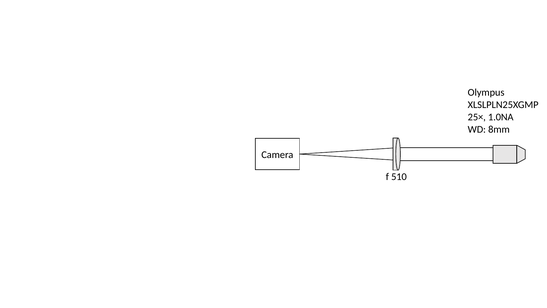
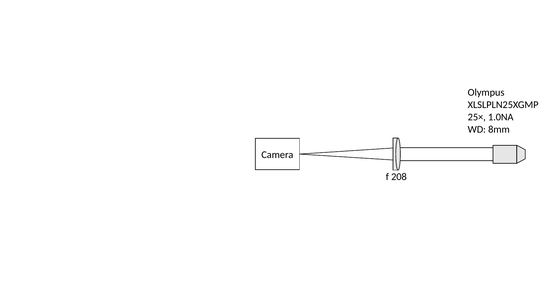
510: 510 -> 208 (399, 177)
